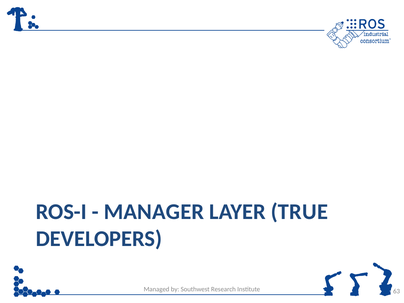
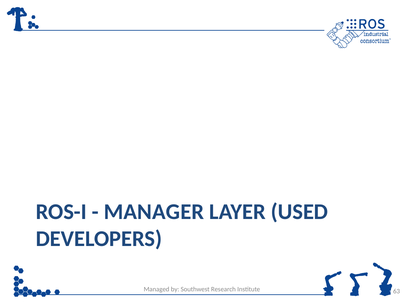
TRUE: TRUE -> USED (299, 212)
